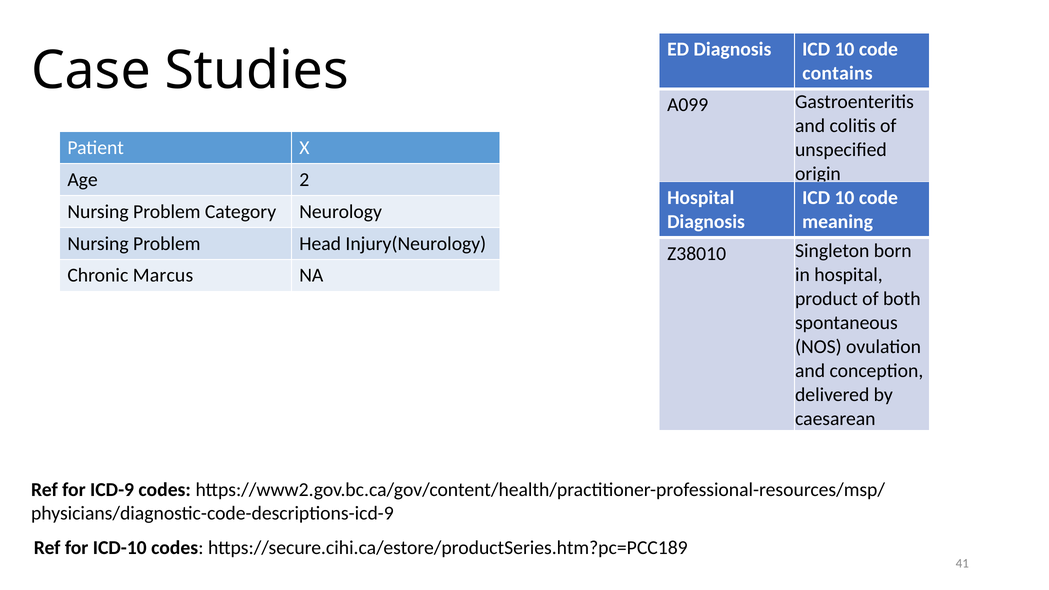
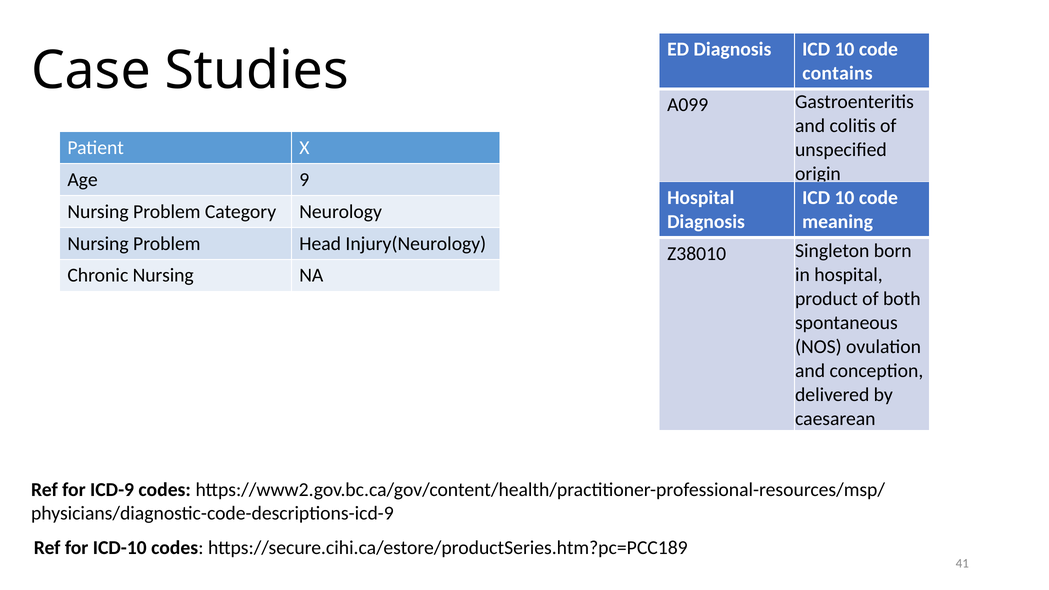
2: 2 -> 9 (304, 180)
Chronic Marcus: Marcus -> Nursing (163, 276)
